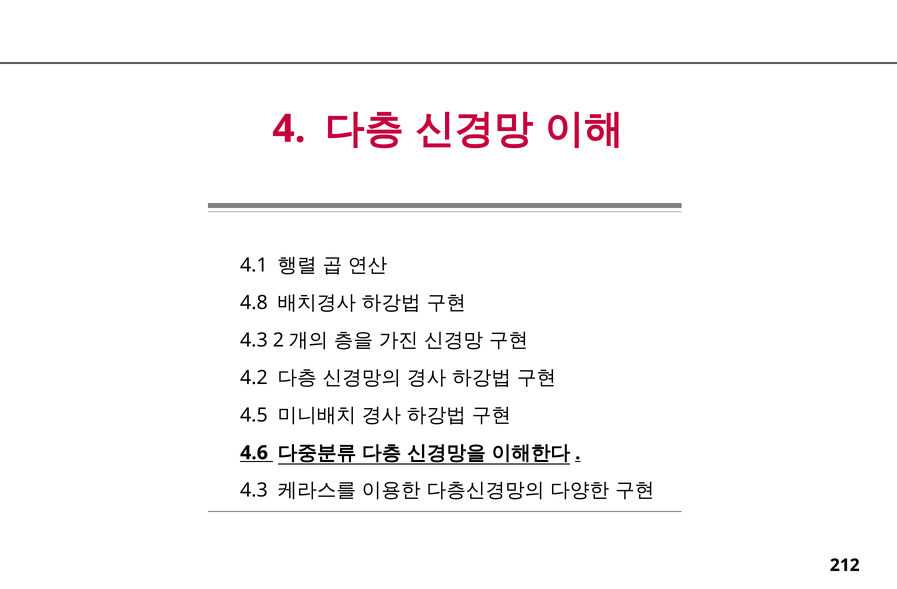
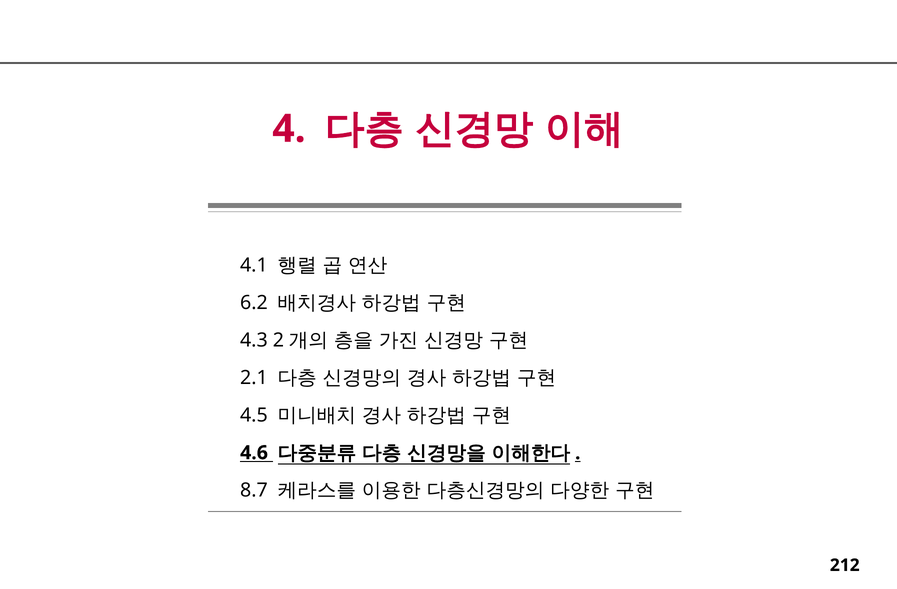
4.8: 4.8 -> 6.2 (254, 303)
4.2: 4.2 -> 2.1 (254, 378)
4.3: 4.3 -> 8.7 (254, 490)
